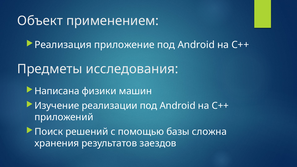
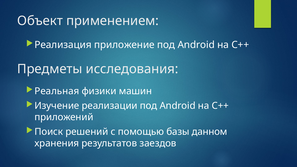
Написана: Написана -> Реальная (57, 91)
сложна: сложна -> данном (209, 132)
